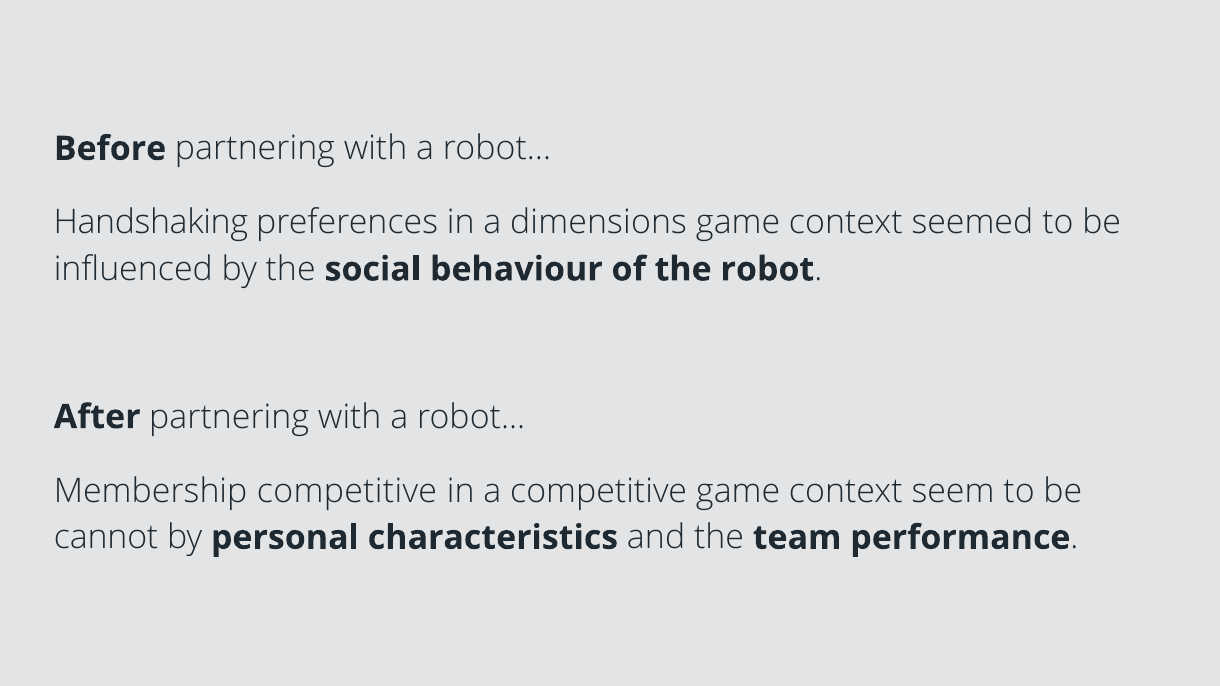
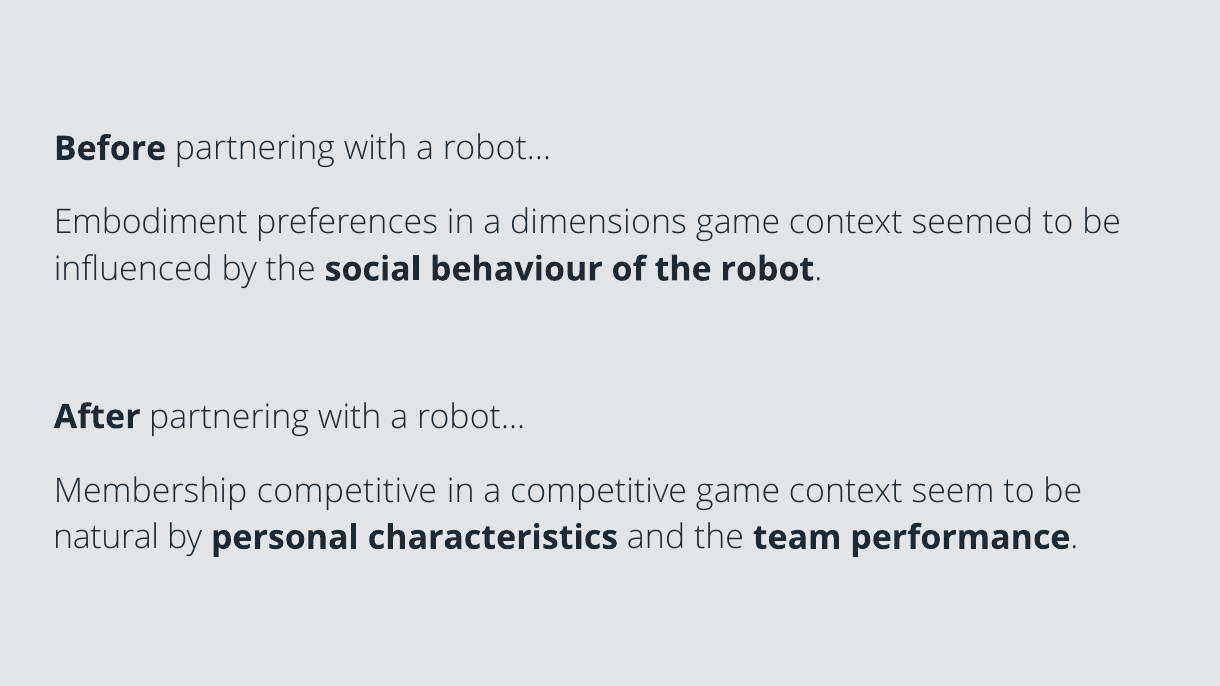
Handshaking: Handshaking -> Embodiment (151, 223)
cannot: cannot -> natural (106, 538)
